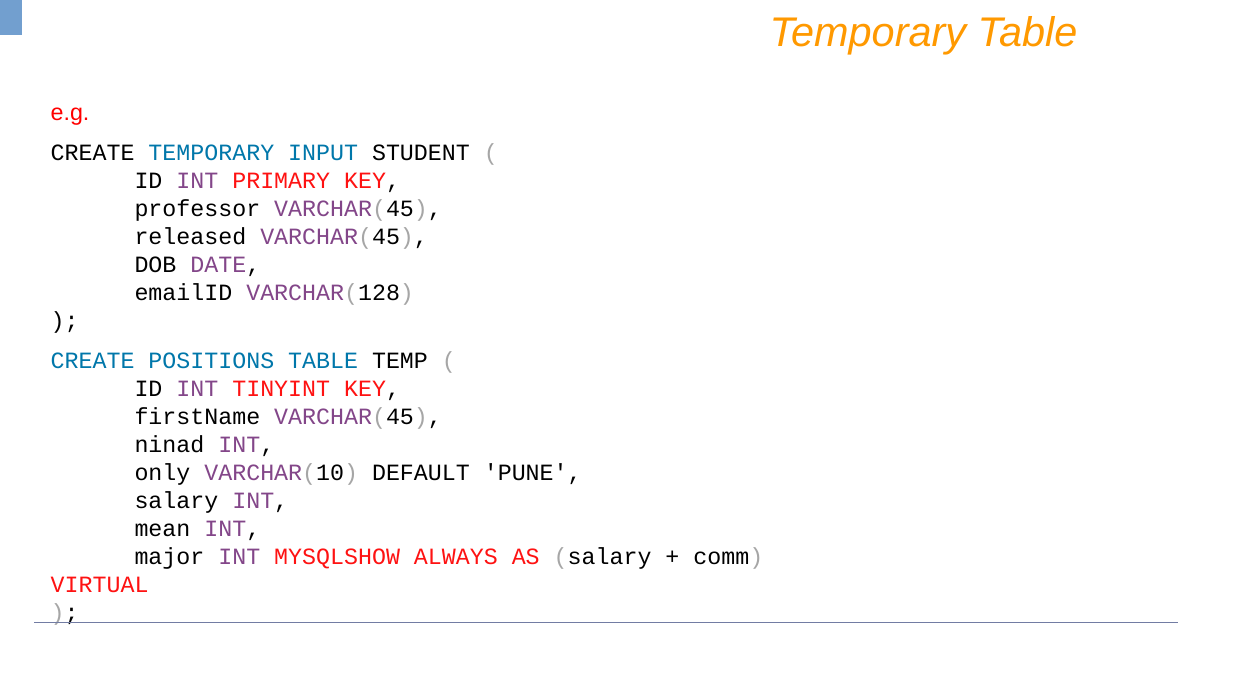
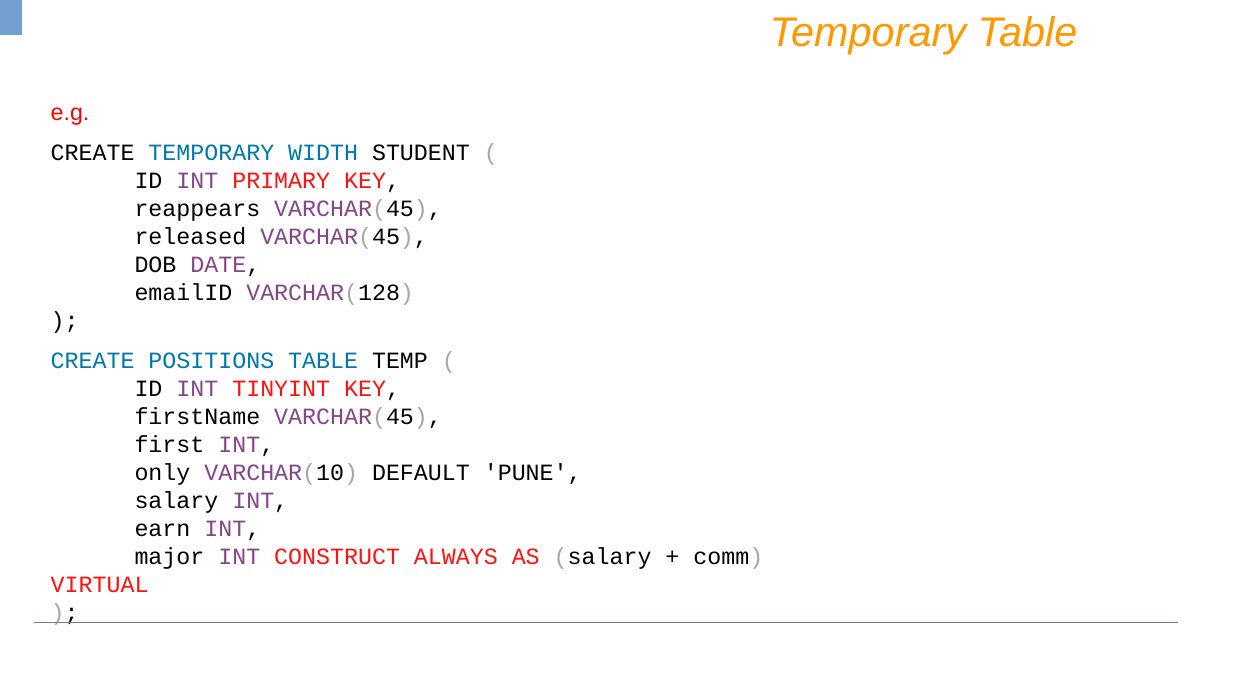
INPUT: INPUT -> WIDTH (323, 153)
professor: professor -> reappears (197, 209)
ninad: ninad -> first (169, 445)
mean: mean -> earn (162, 529)
MYSQLSHOW: MYSQLSHOW -> CONSTRUCT (337, 557)
